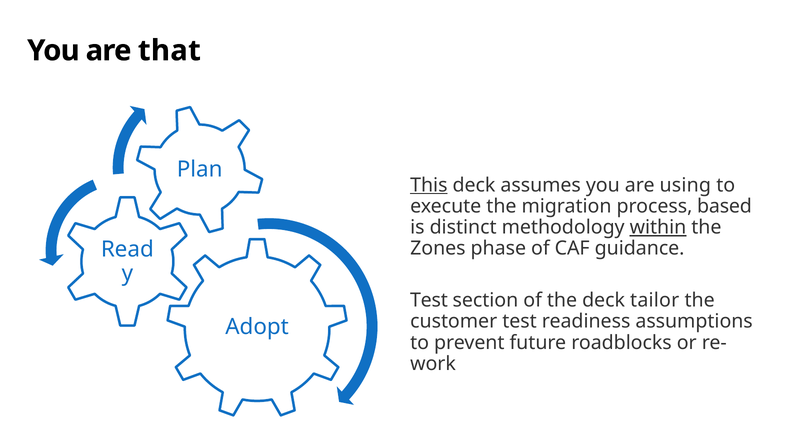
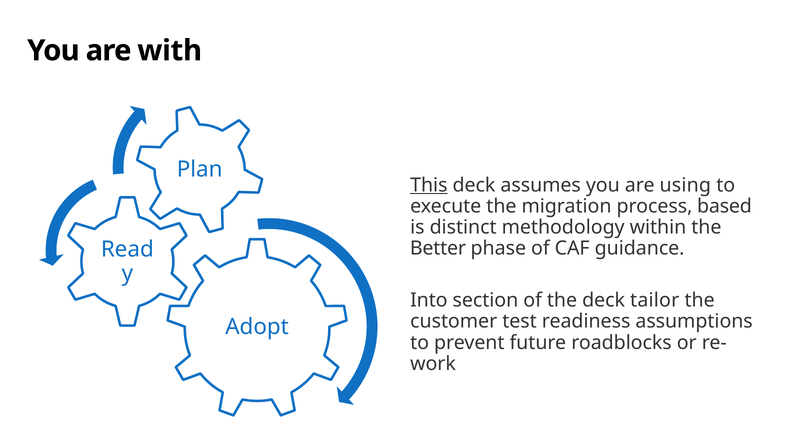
that: that -> with (170, 51)
within underline: present -> none (658, 228)
Zones: Zones -> Better (438, 249)
Test: Test -> Into (429, 301)
